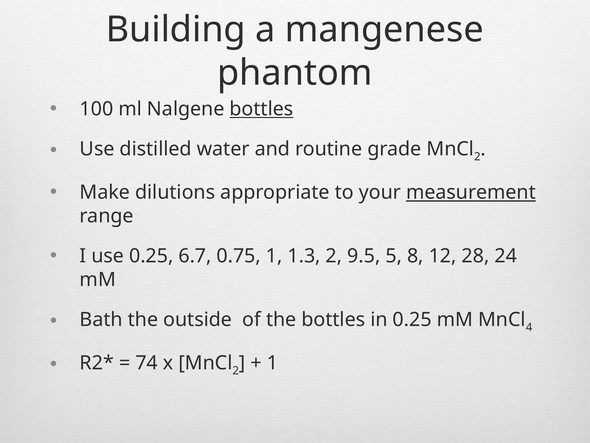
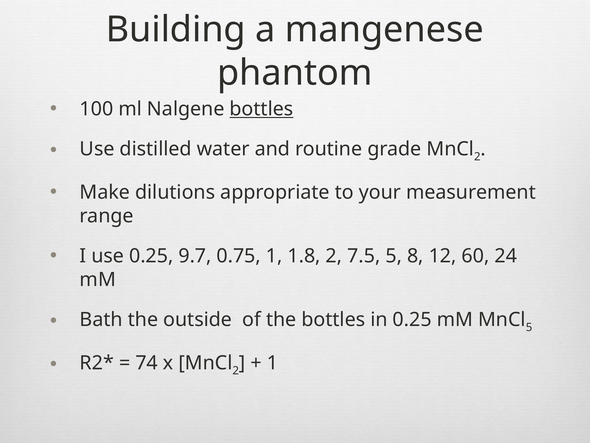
measurement underline: present -> none (471, 192)
6.7: 6.7 -> 9.7 (195, 256)
1.3: 1.3 -> 1.8 (304, 256)
9.5: 9.5 -> 7.5 (364, 256)
28: 28 -> 60 (475, 256)
4: 4 -> 5 (529, 327)
